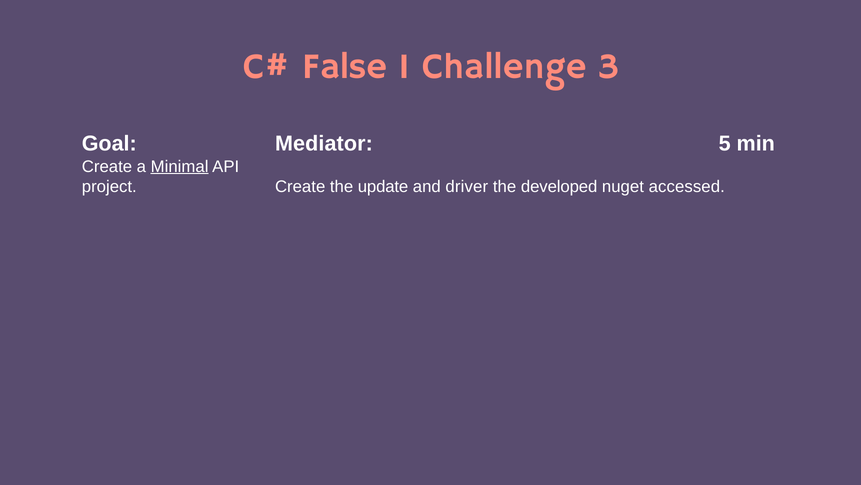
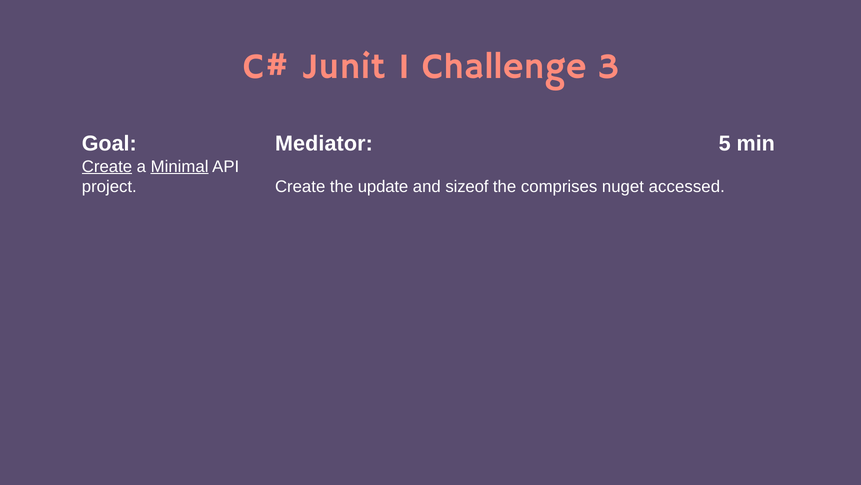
False: False -> Junit (344, 66)
Create underline: none -> present (107, 166)
driver: driver -> sizeof (467, 186)
developed: developed -> comprises (559, 186)
